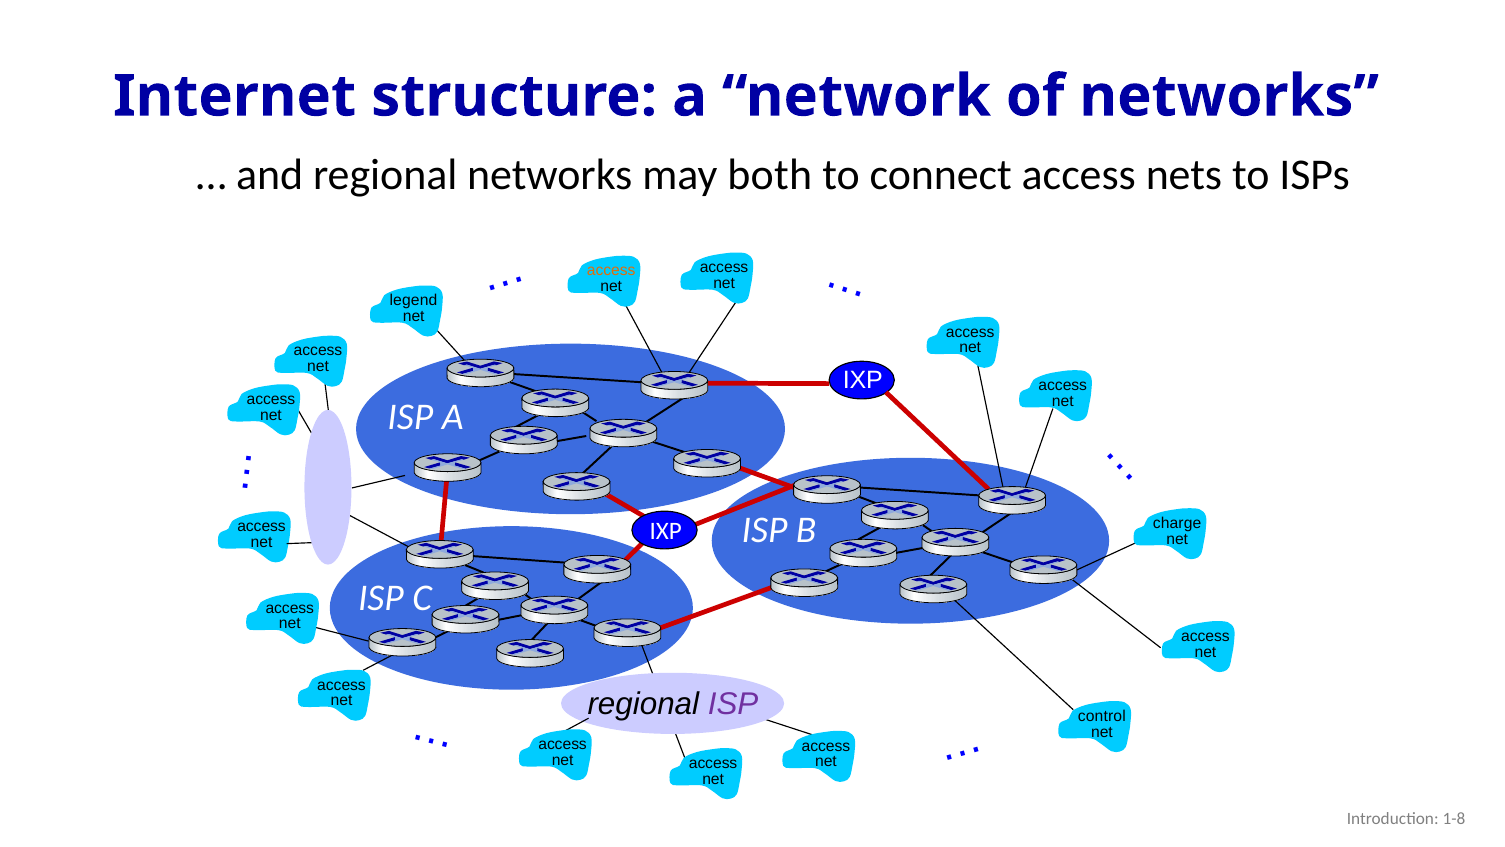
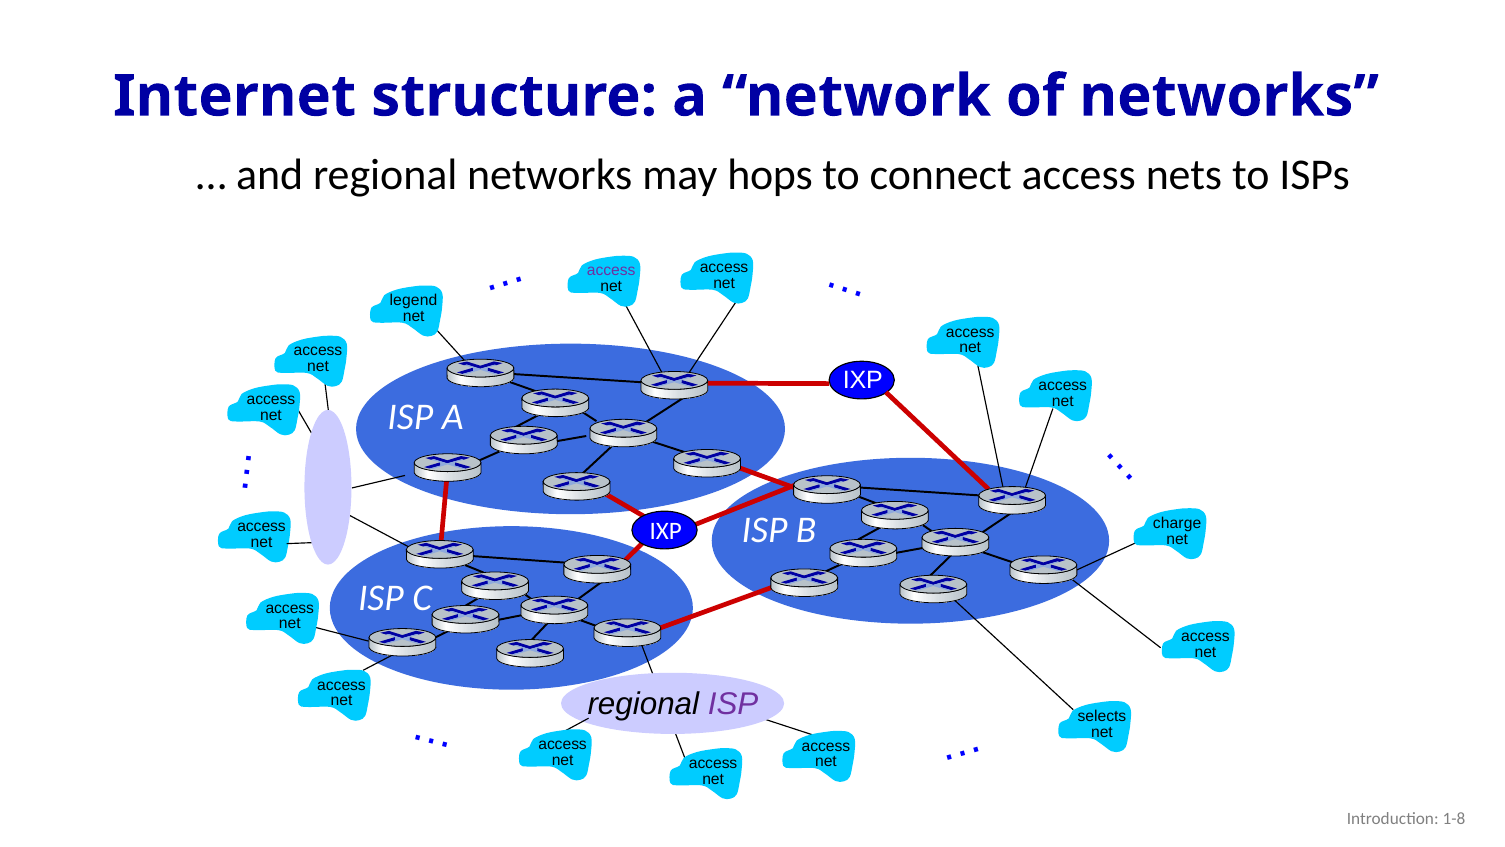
both: both -> hops (770, 175)
access colour: orange -> purple (611, 271)
control: control -> selects (1102, 716)
